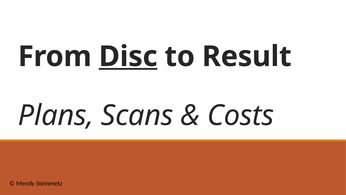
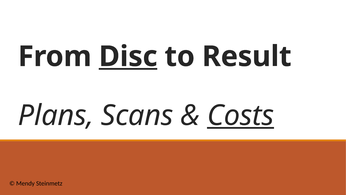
Costs underline: none -> present (241, 115)
